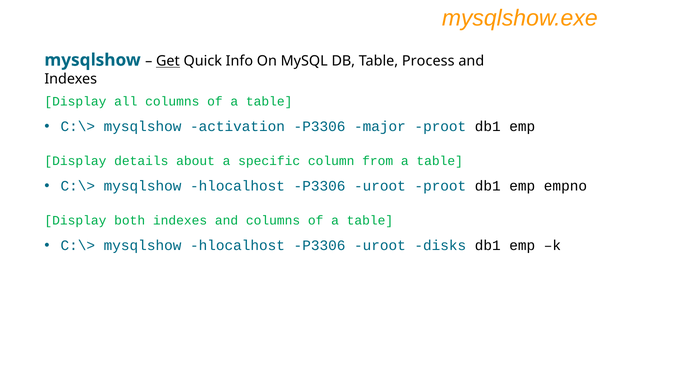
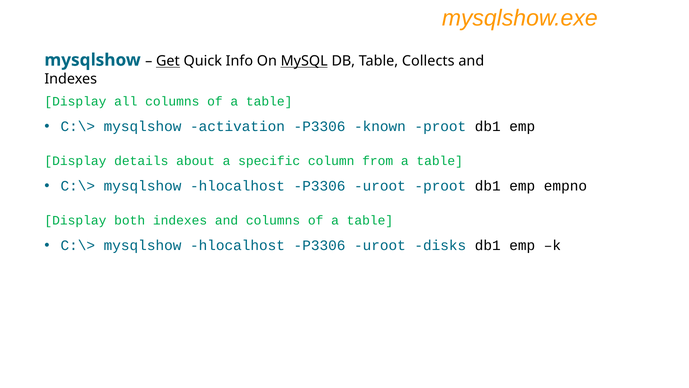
MySQL underline: none -> present (304, 61)
Process: Process -> Collects (428, 61)
major: major -> known (380, 127)
